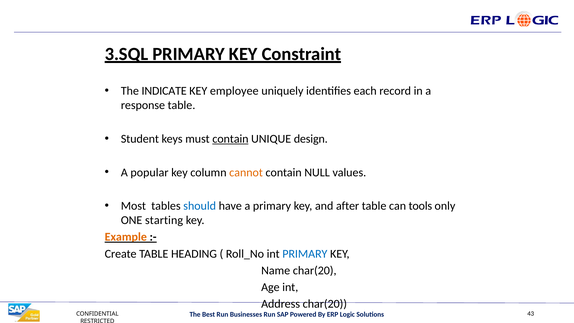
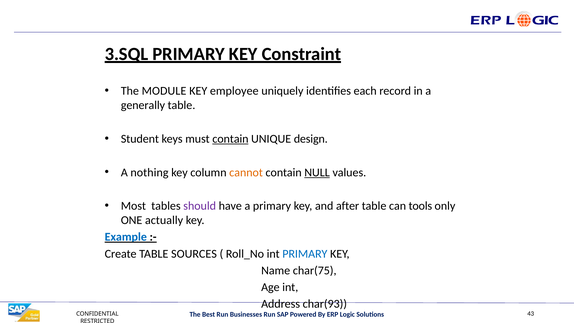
INDICATE: INDICATE -> MODULE (164, 91)
response: response -> generally (143, 105)
popular: popular -> nothing (149, 172)
NULL underline: none -> present (317, 172)
should colour: blue -> purple (200, 206)
starting: starting -> actually (164, 220)
Example colour: orange -> blue (126, 237)
HEADING: HEADING -> SOURCES (194, 254)
Name char(20: char(20 -> char(75 (315, 270)
Address char(20: char(20 -> char(93 (325, 304)
